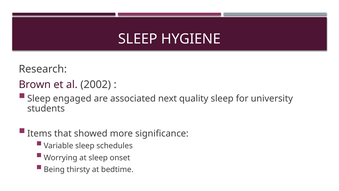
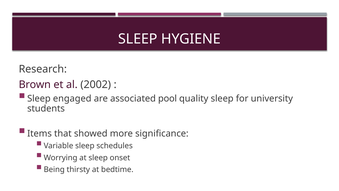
next: next -> pool (168, 99)
